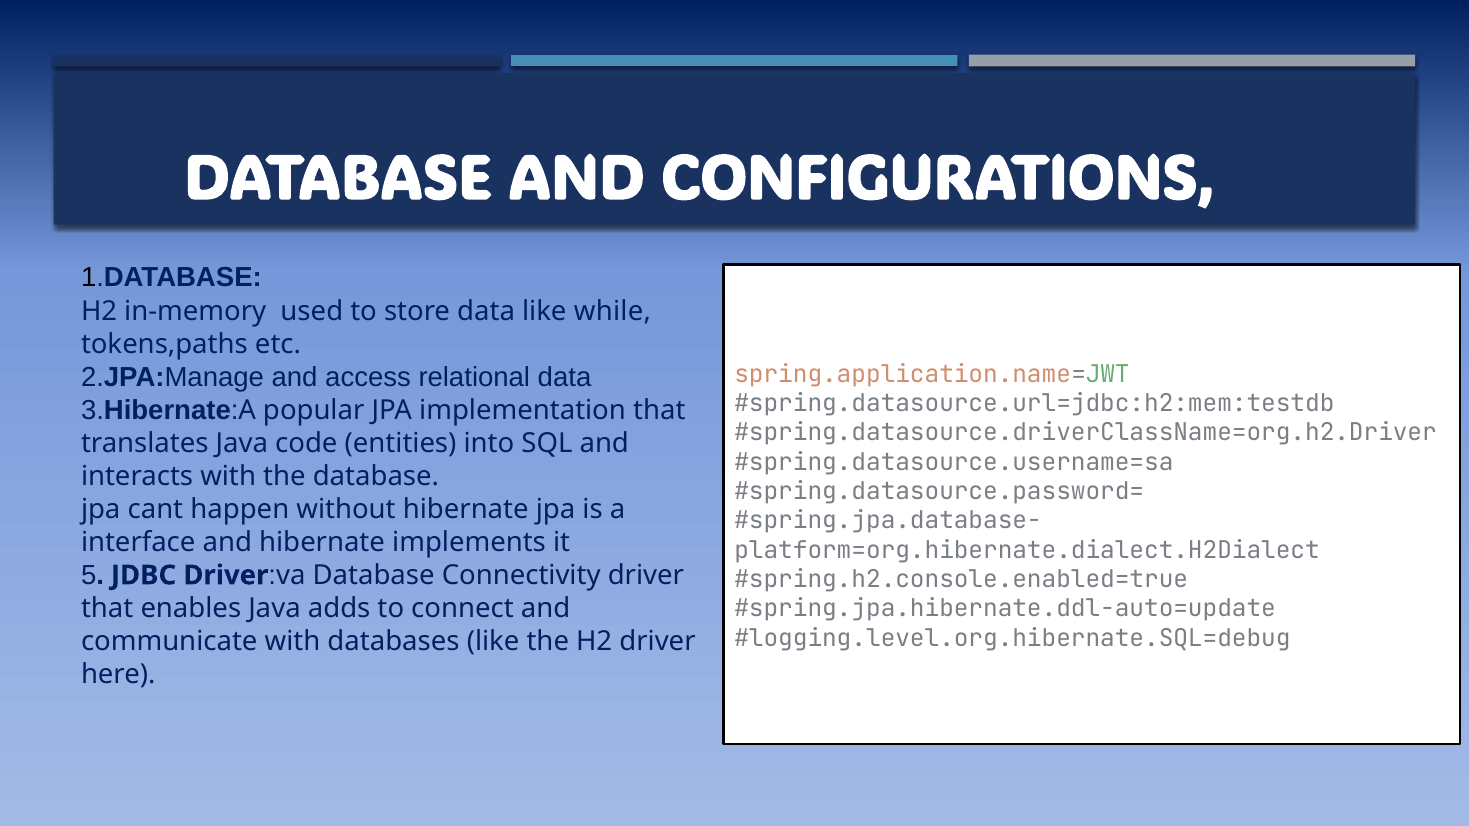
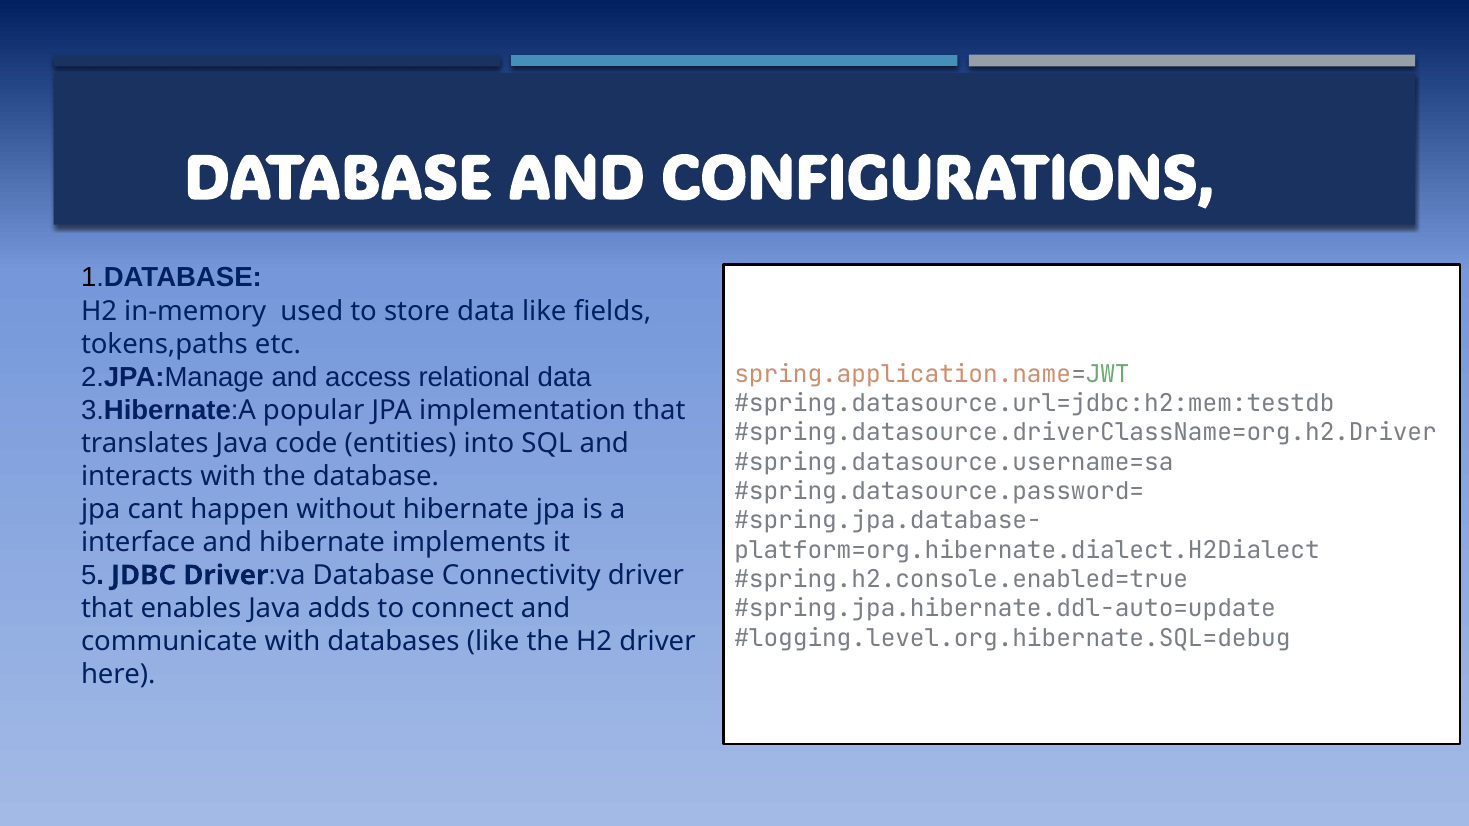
while: while -> fields (612, 311)
